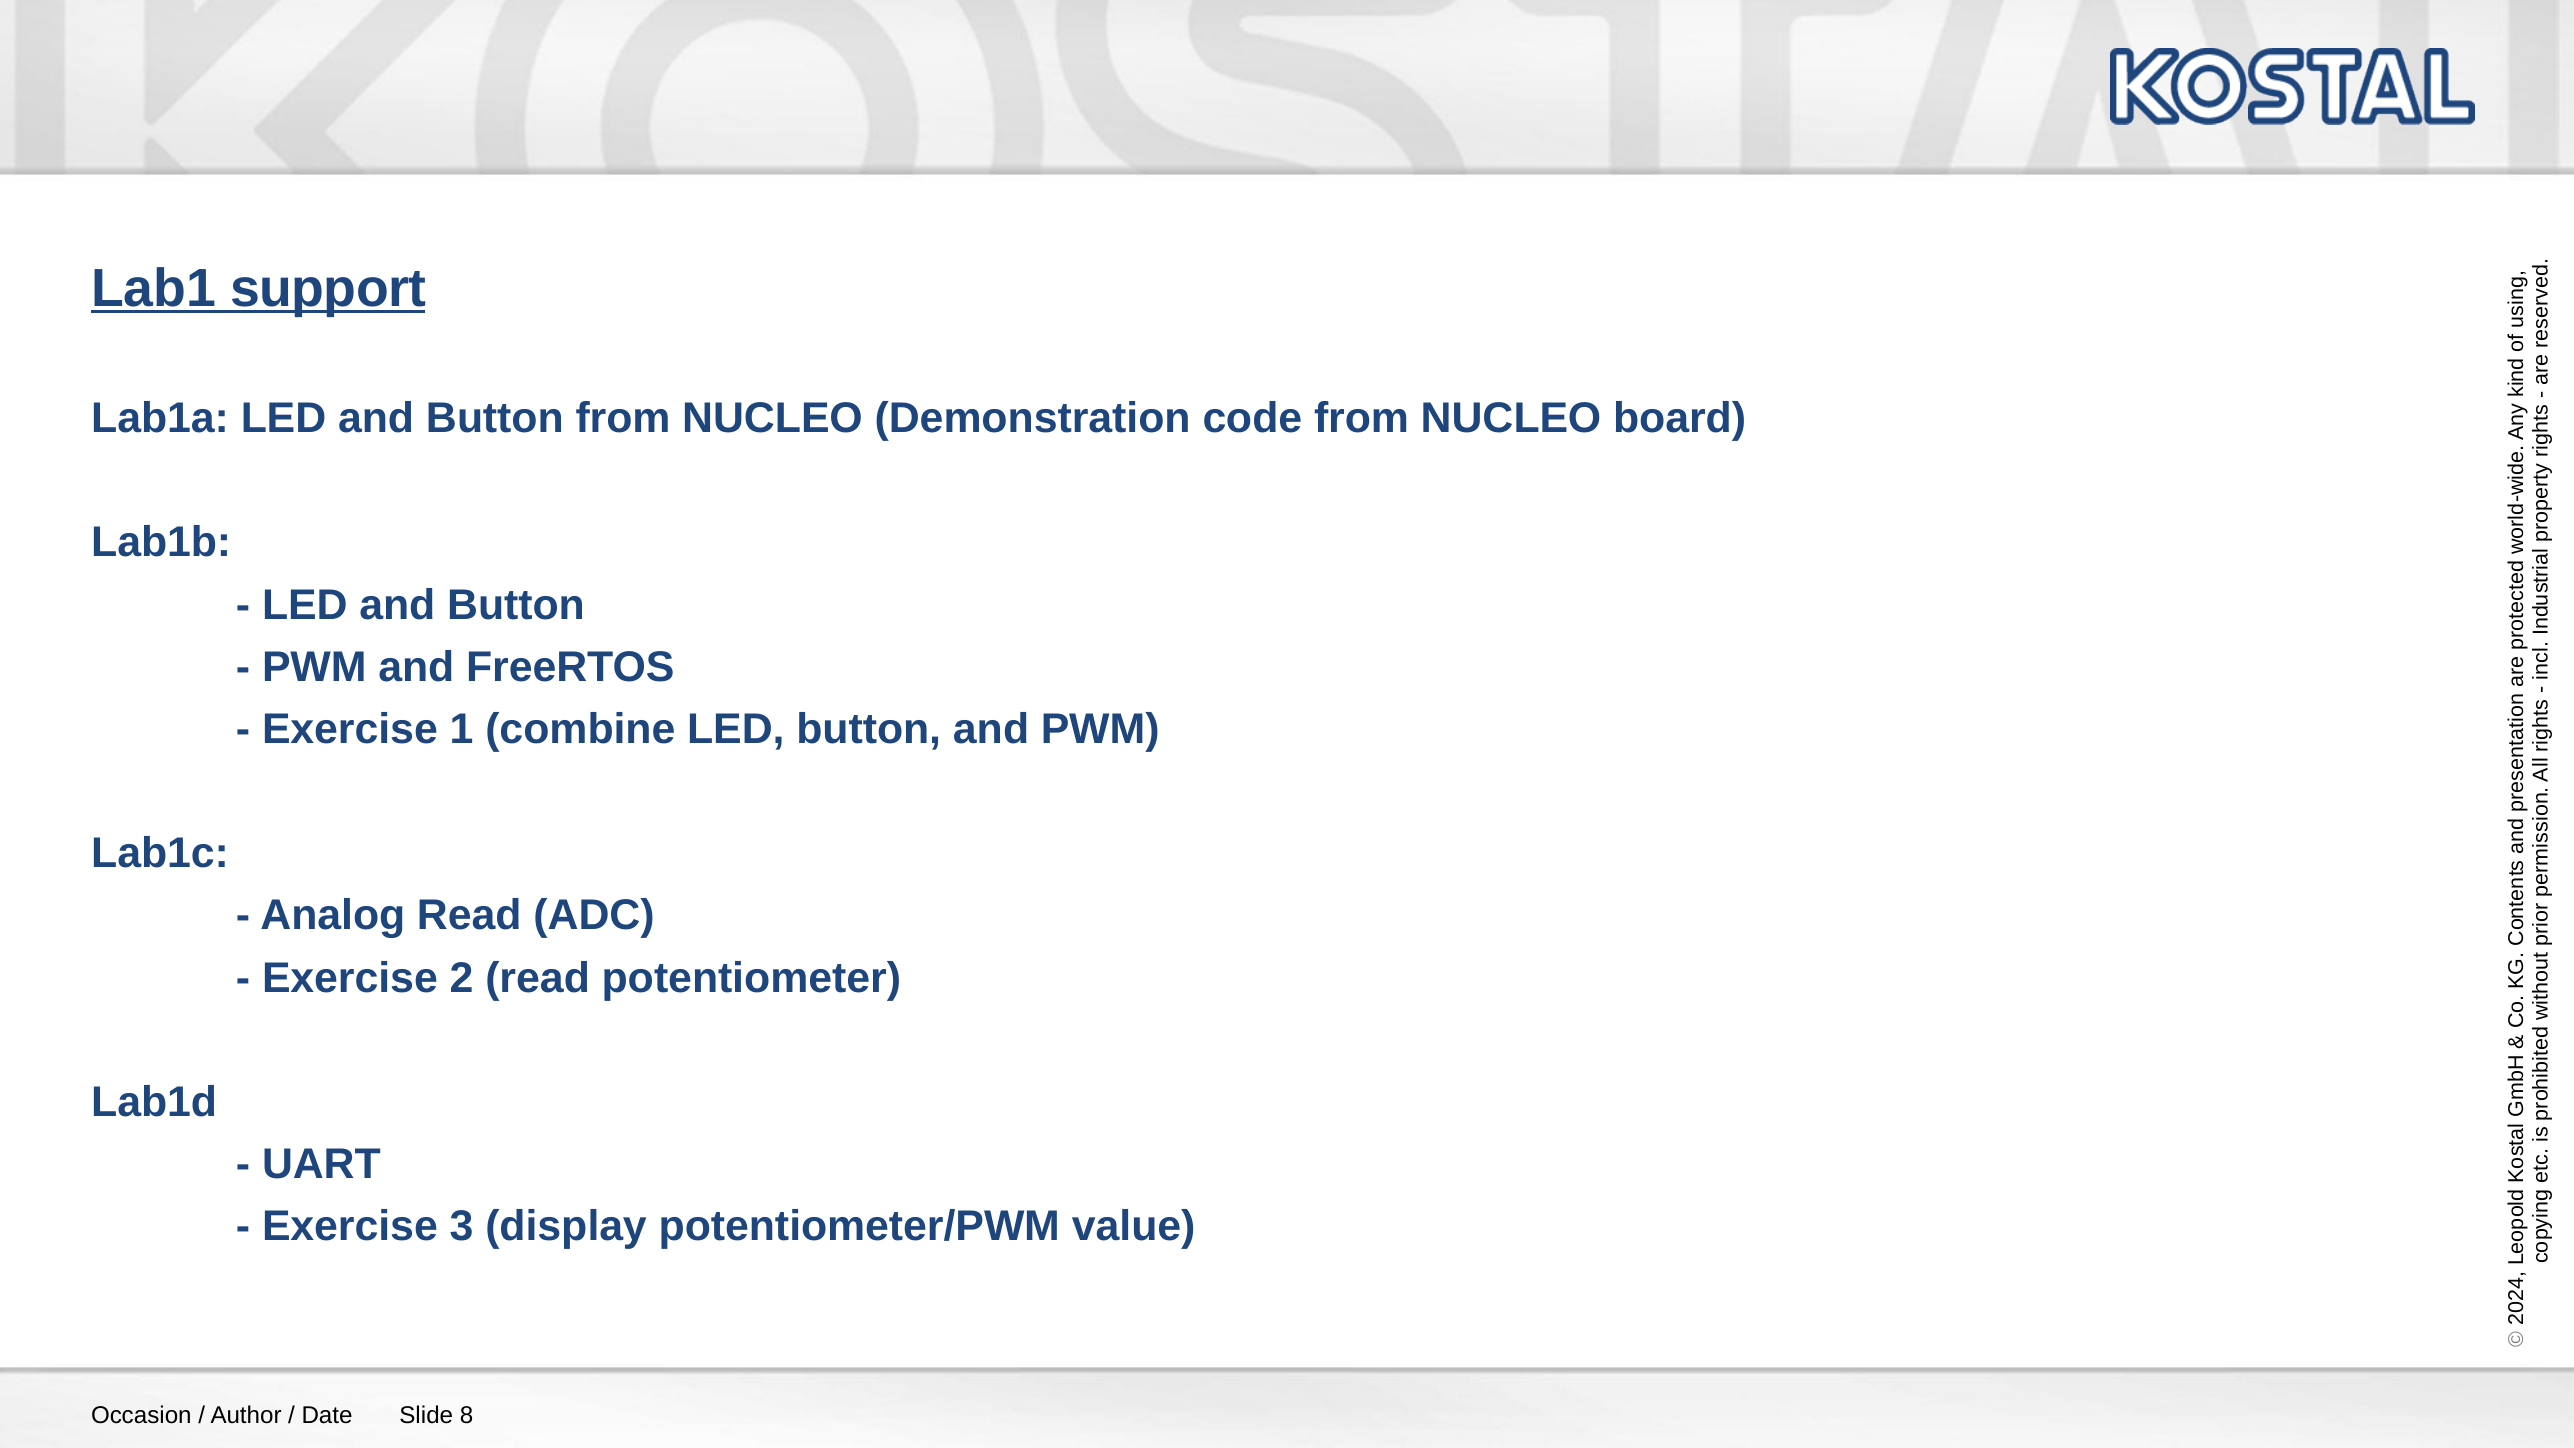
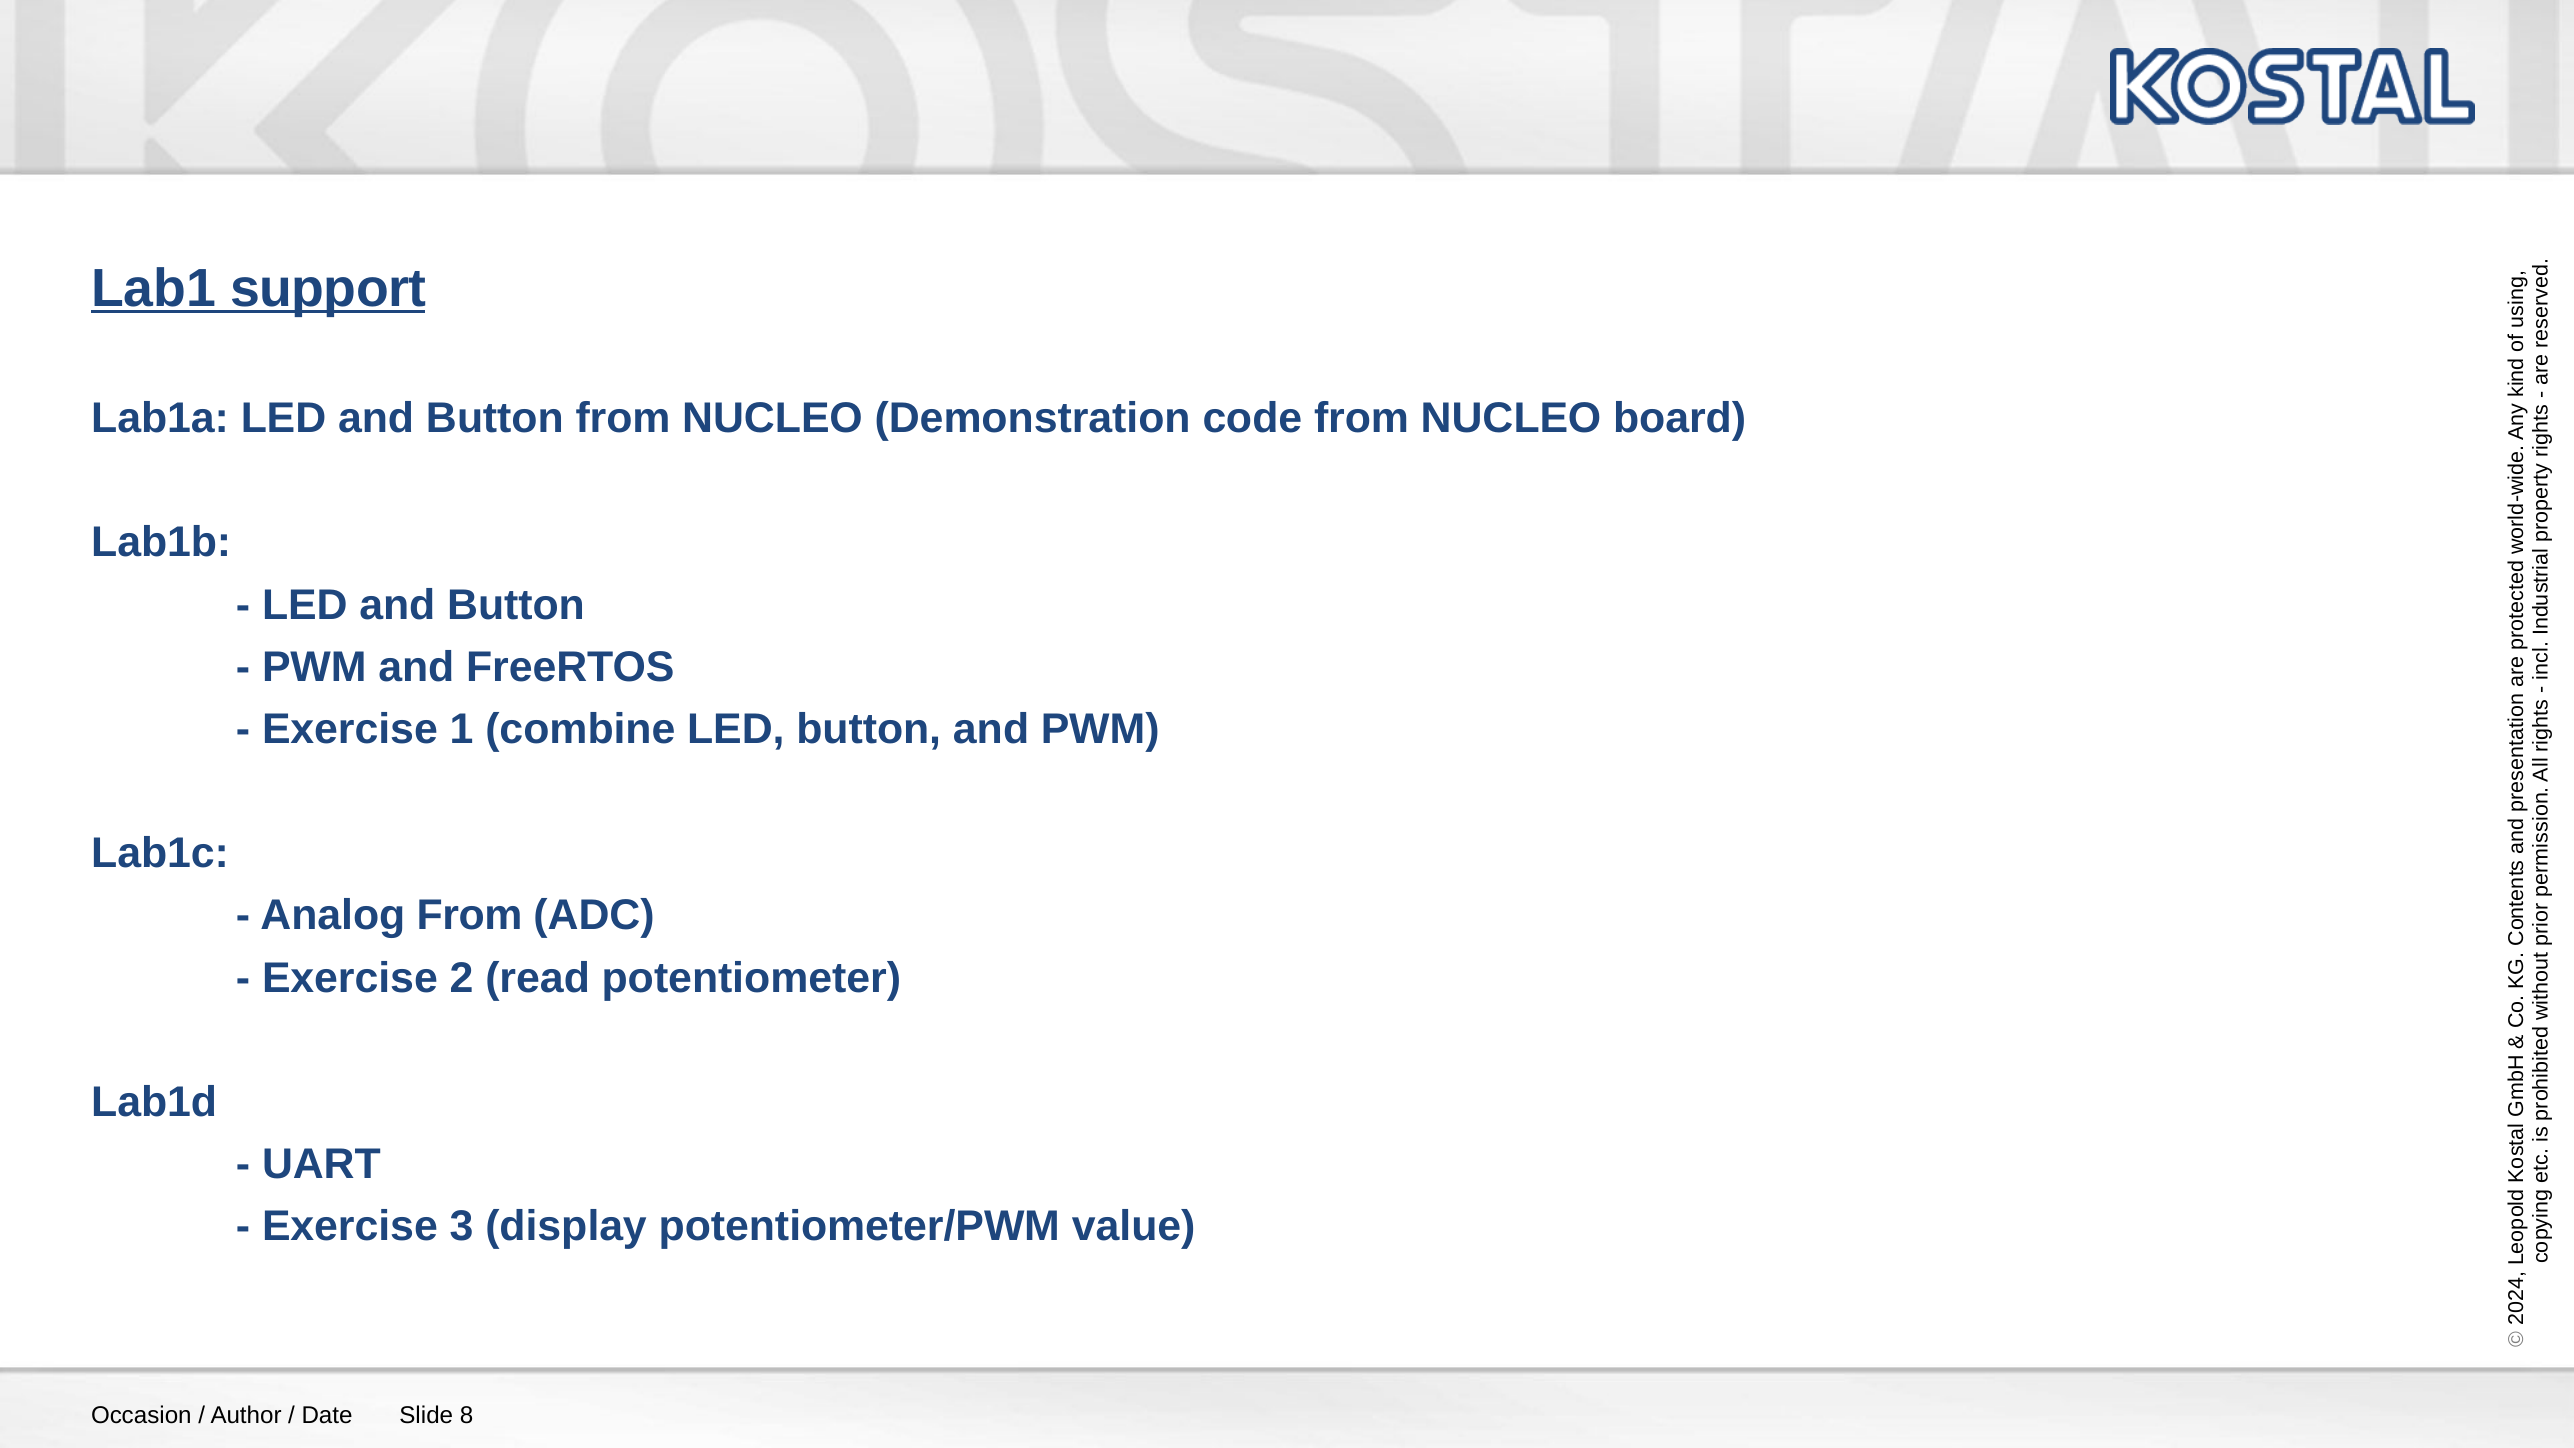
Analog Read: Read -> From (469, 916)
